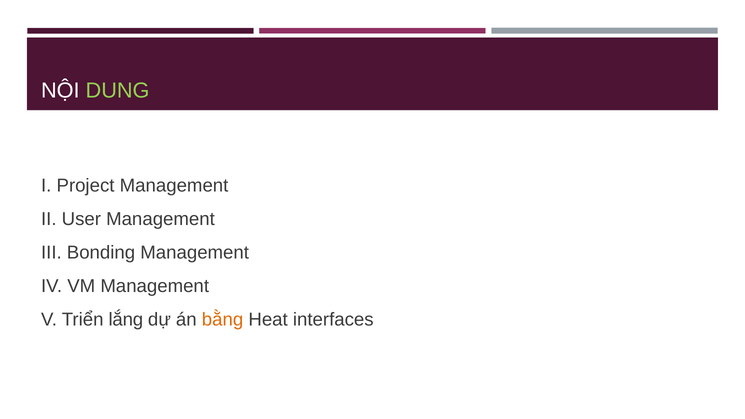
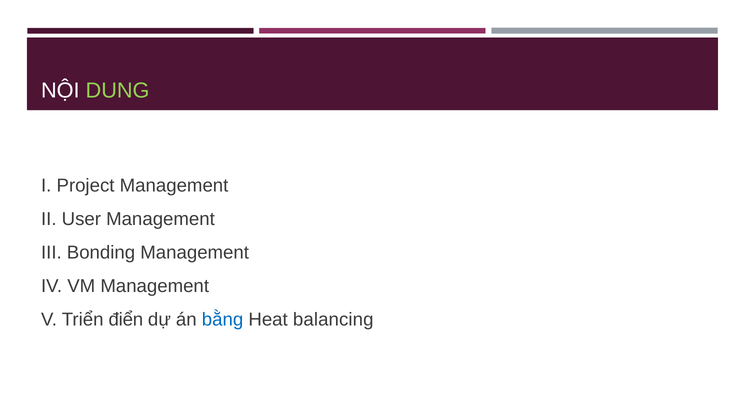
lắng: lắng -> điển (126, 320)
bằng colour: orange -> blue (223, 320)
interfaces: interfaces -> balancing (333, 320)
